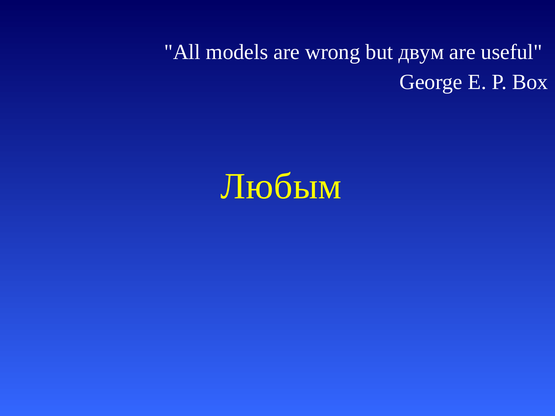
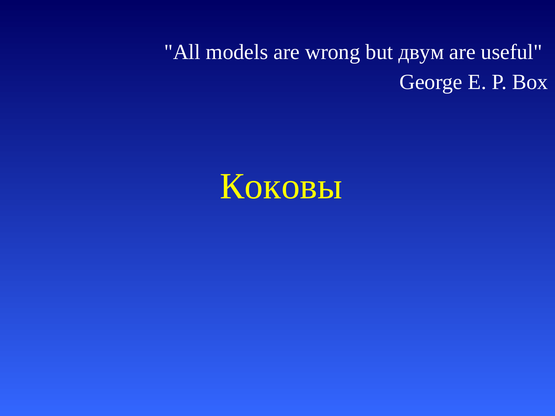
Любым: Любым -> Коковы (281, 186)
